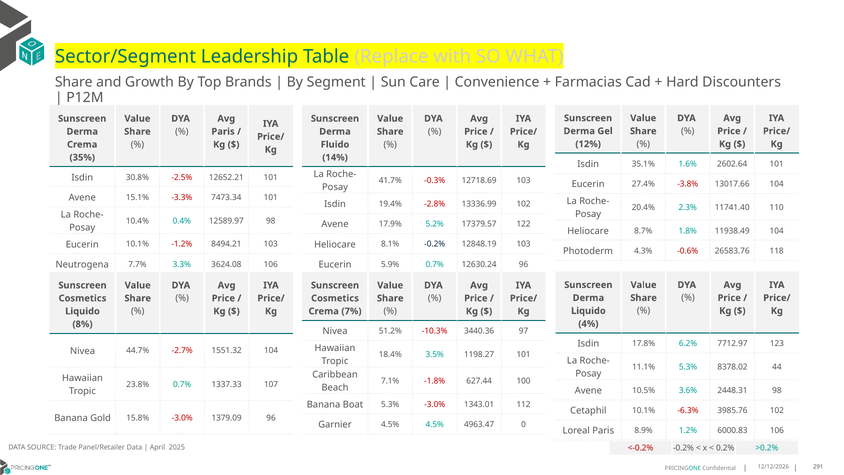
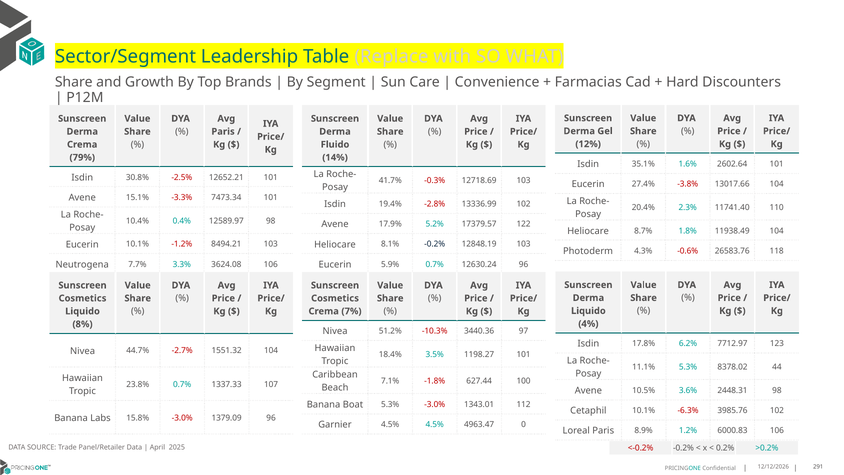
35%: 35% -> 79% (82, 157)
Gold: Gold -> Labs (100, 418)
